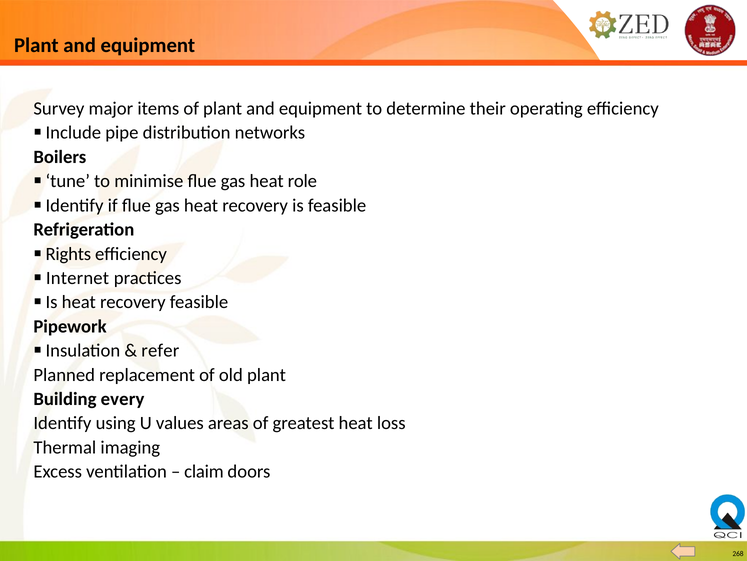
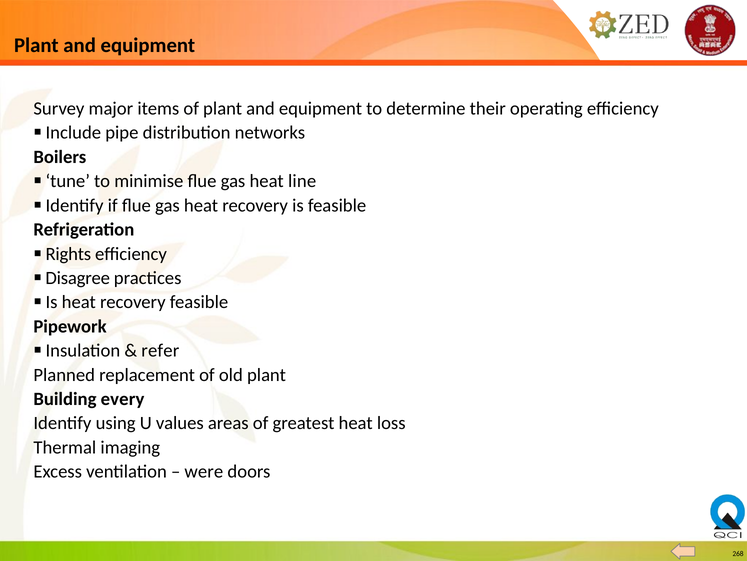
role: role -> line (302, 181)
Internet: Internet -> Disagree (78, 278)
claim: claim -> were (204, 471)
